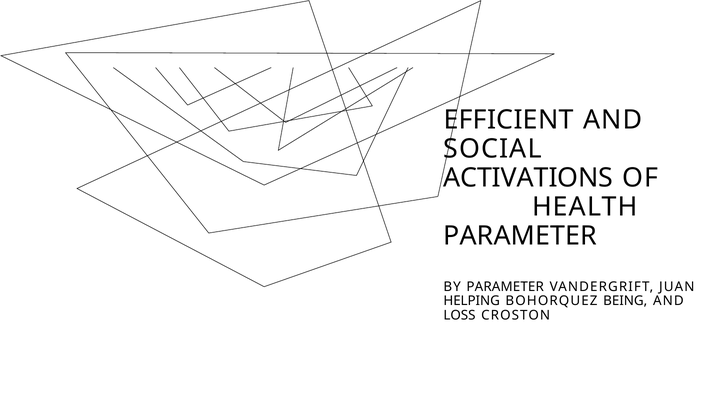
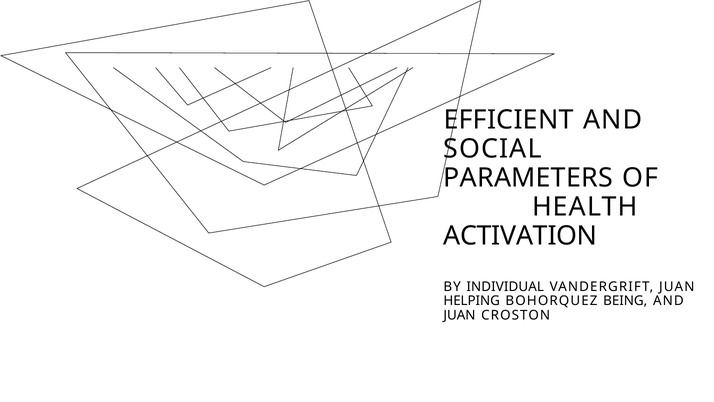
ACTIVATIONS: ACTIVATIONS -> PARAMETERS (528, 178)
PARAMETER: PARAMETER -> ACTIVATION (520, 236)
BY PARAMETER: PARAMETER -> INDIVIDUAL (505, 286)
LOSS: LOSS -> JUAN (459, 315)
